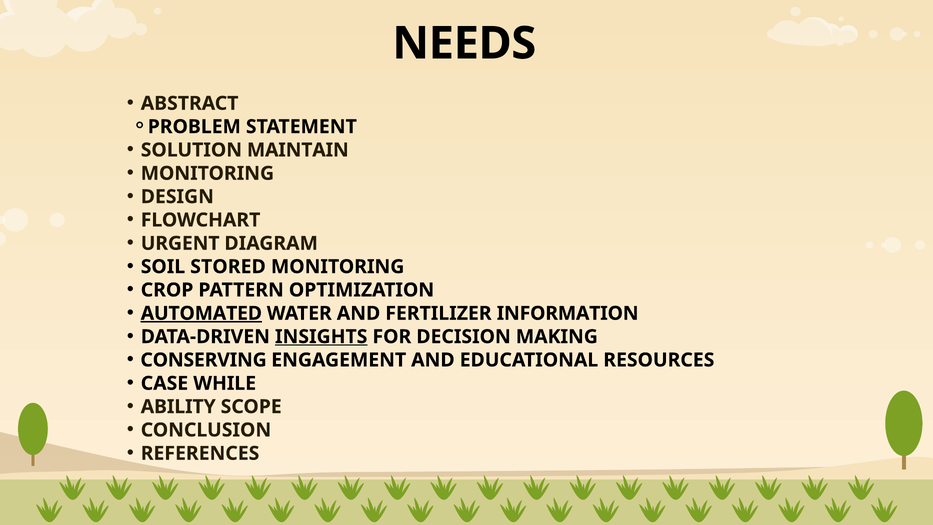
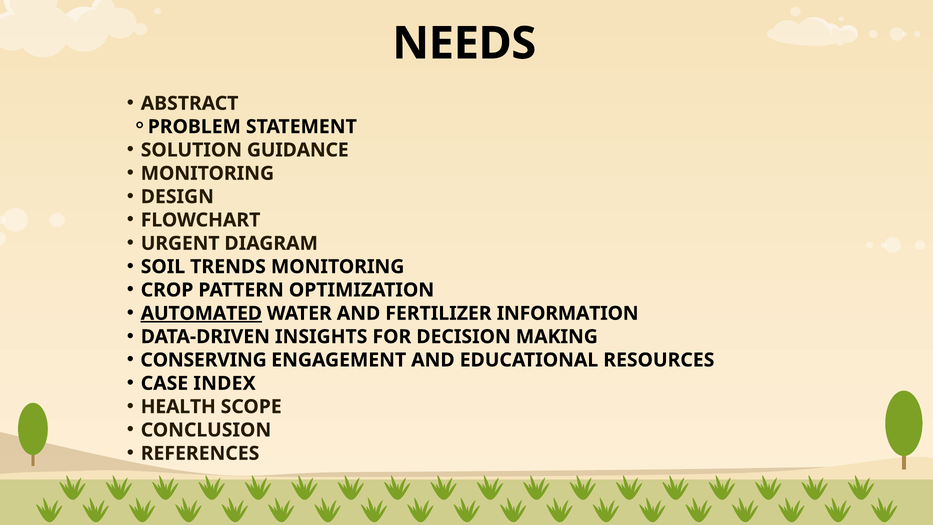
MAINTAIN: MAINTAIN -> GUIDANCE (298, 150)
STORED: STORED -> TRENDS (228, 267)
INSIGHTS underline: present -> none (321, 337)
WHILE: WHILE -> INDEX (225, 383)
ABILITY: ABILITY -> HEALTH (178, 407)
